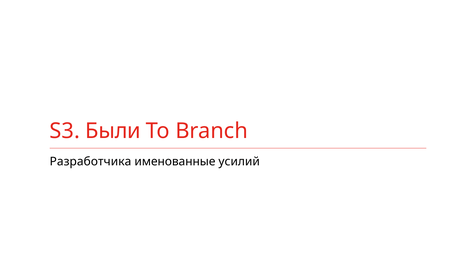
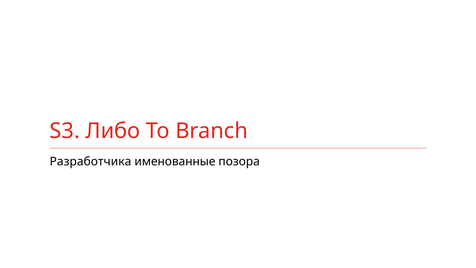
Были: Были -> Либо (113, 131)
усилий: усилий -> позора (239, 162)
